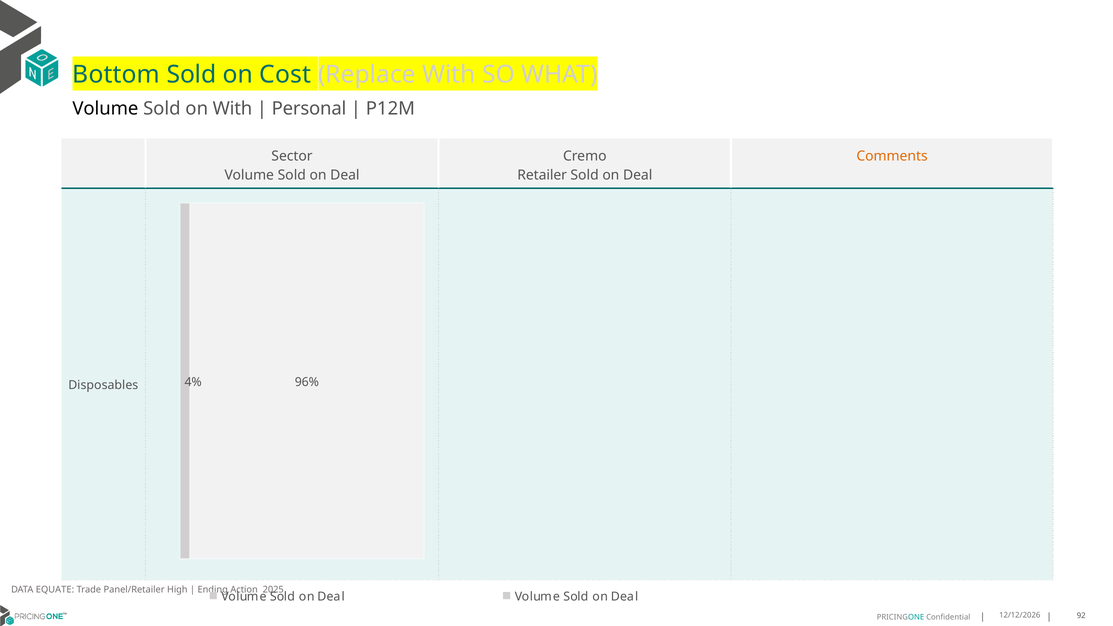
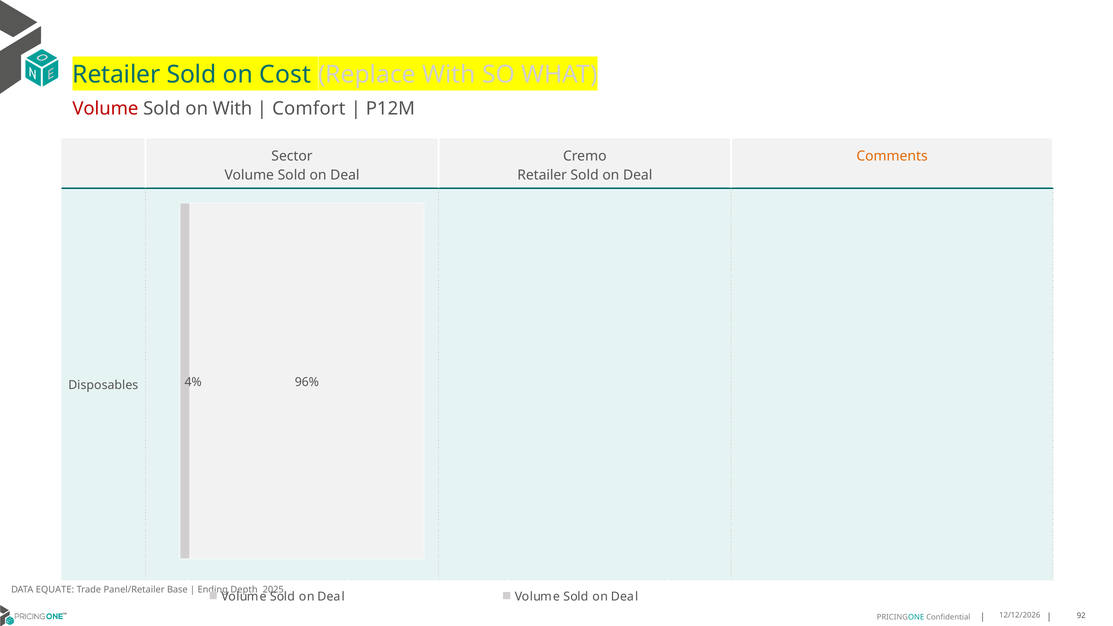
Bottom: Bottom -> Retailer (116, 75)
Volume colour: black -> red (105, 109)
Personal: Personal -> Comfort (309, 109)
High: High -> Base (177, 590)
Action: Action -> Depth (244, 590)
